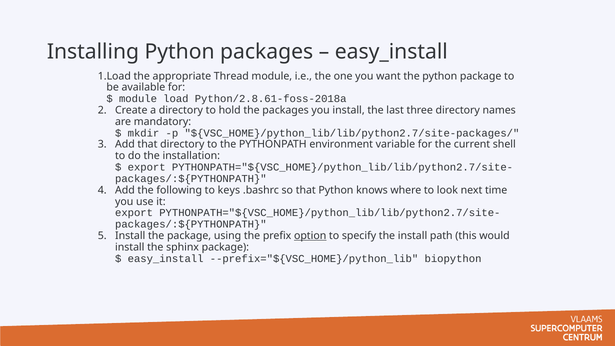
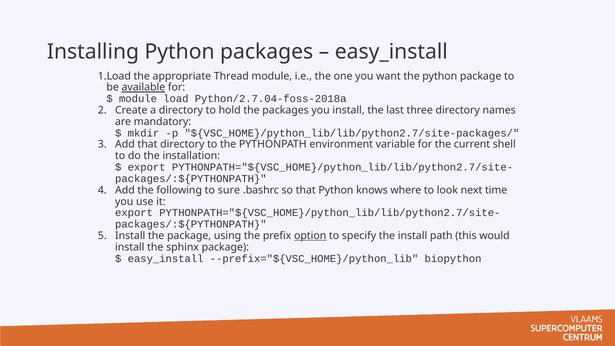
available underline: none -> present (143, 87)
Python/2.8.61-foss-2018a: Python/2.8.61-foss-2018a -> Python/2.7.04-foss-2018a (271, 99)
keys: keys -> sure (229, 190)
